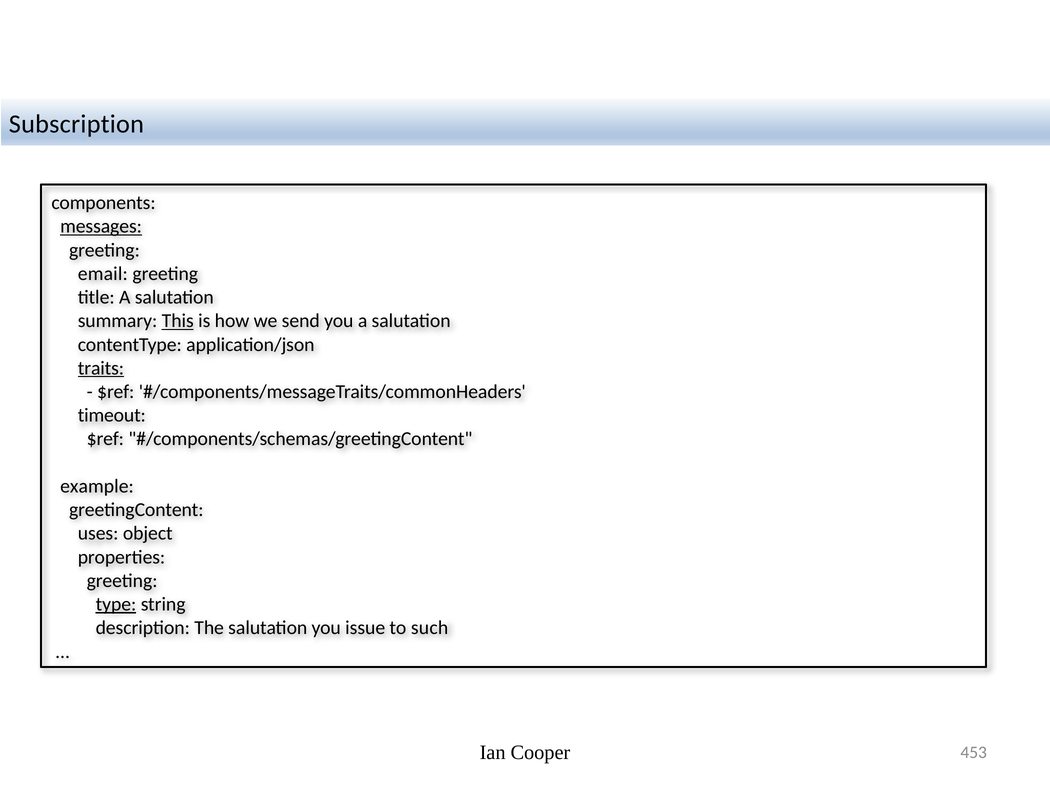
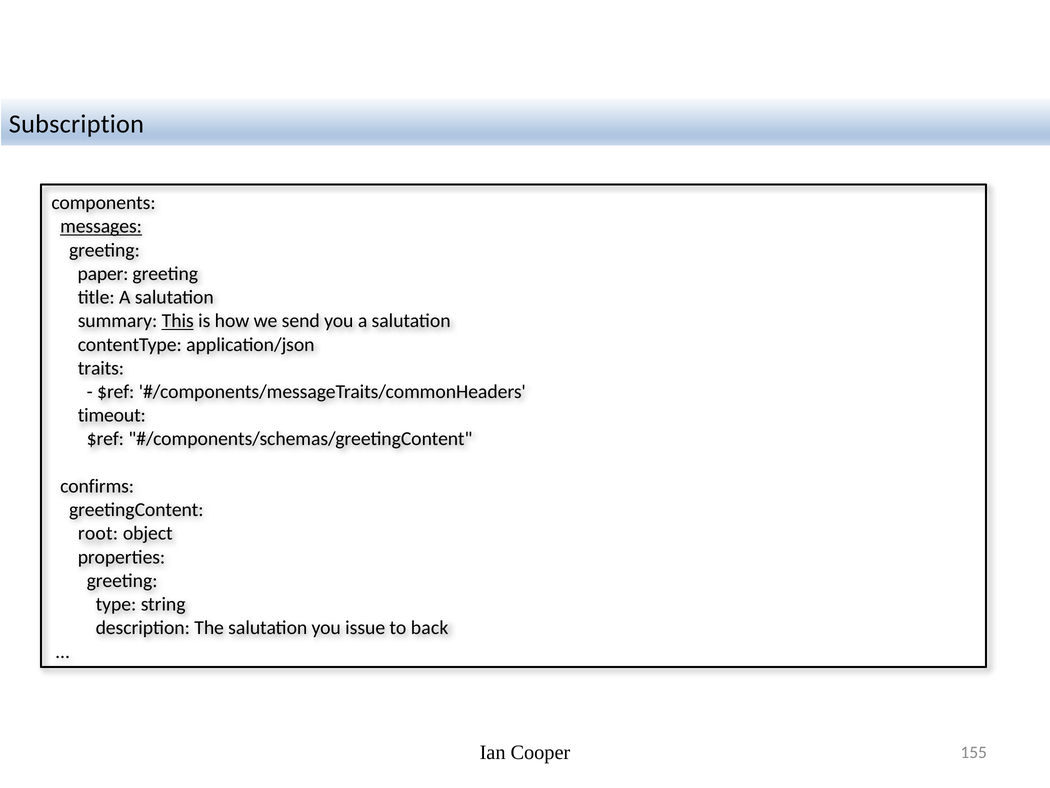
email: email -> paper (103, 273)
traits underline: present -> none (101, 368)
example: example -> confirms (97, 486)
uses: uses -> root (98, 533)
type underline: present -> none (116, 604)
such: such -> back (430, 628)
453: 453 -> 155 (974, 752)
